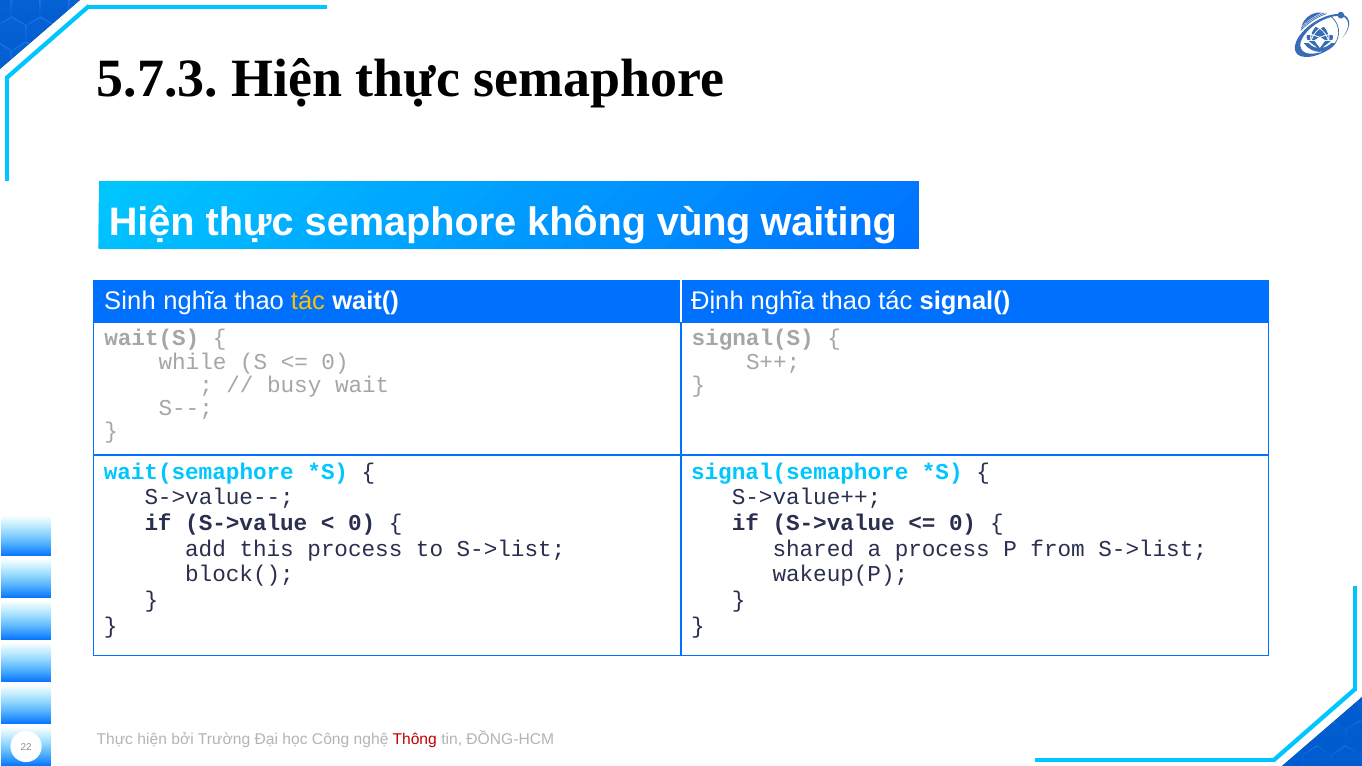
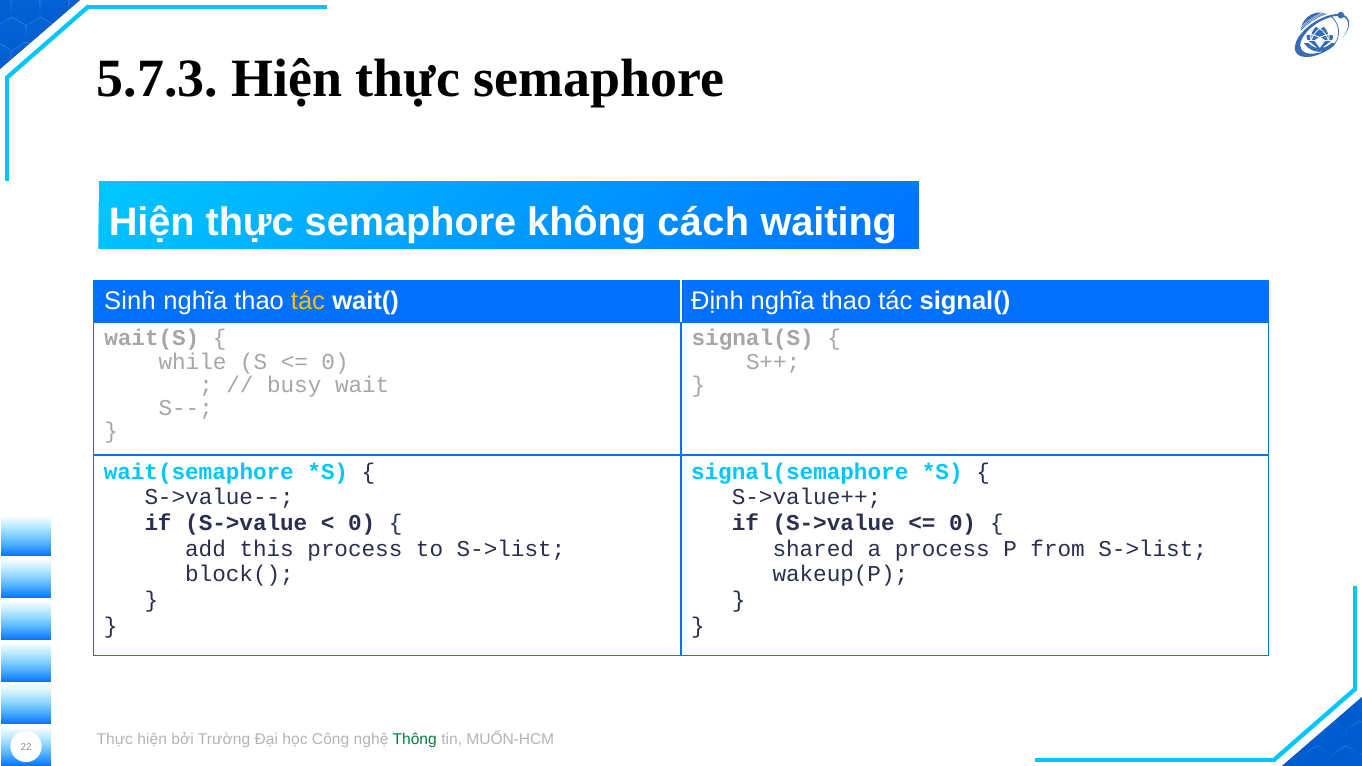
vùng: vùng -> cách (703, 222)
Thông colour: red -> green (415, 739)
ĐỒNG-HCM: ĐỒNG-HCM -> MUỐN-HCM (510, 739)
